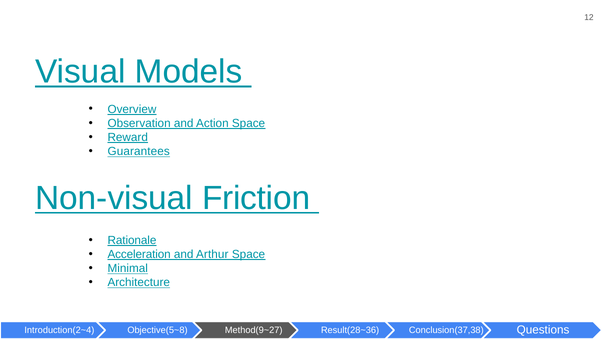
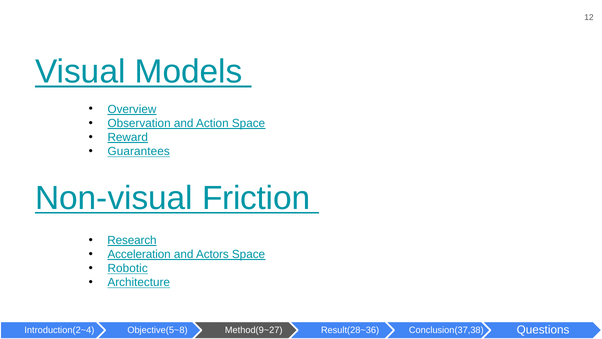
Rationale: Rationale -> Research (132, 240)
Arthur: Arthur -> Actors (212, 254)
Minimal: Minimal -> Robotic (128, 268)
